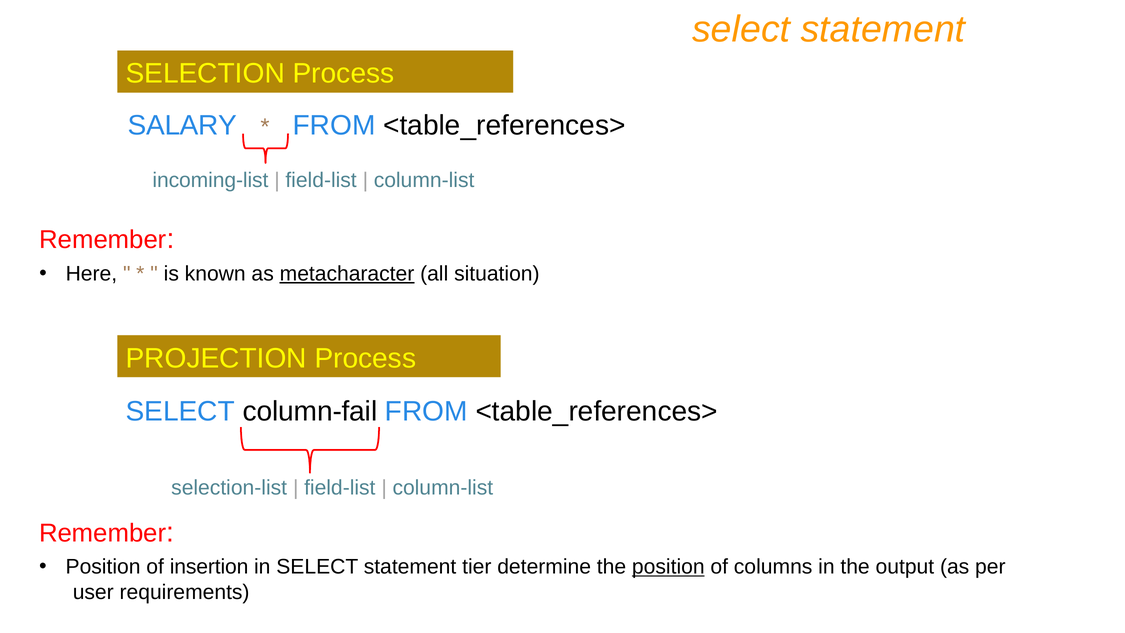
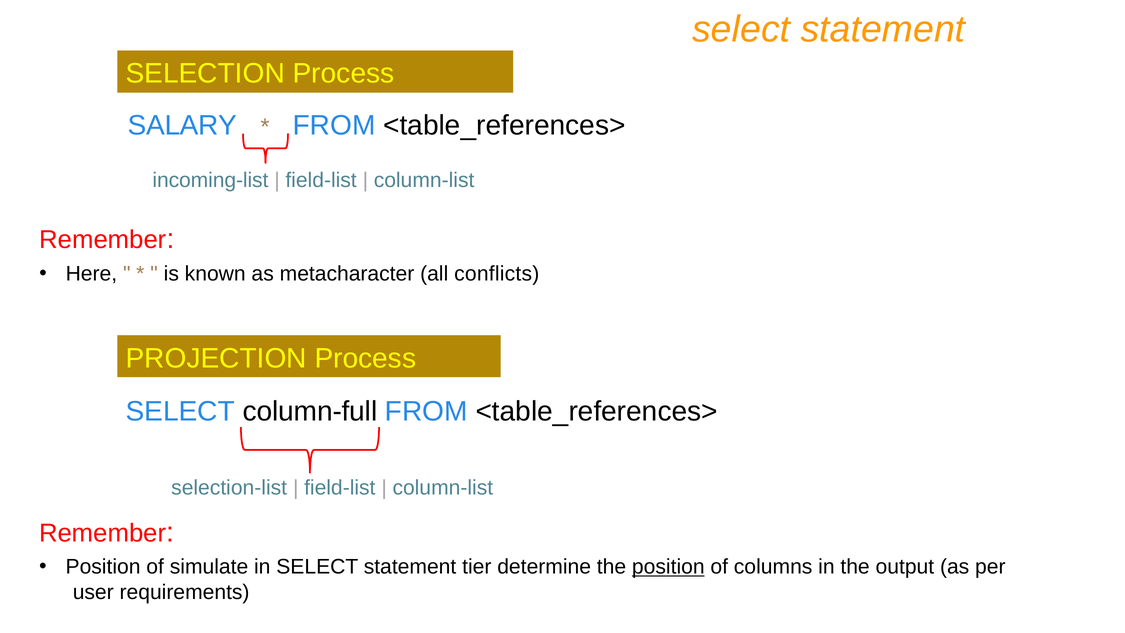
metacharacter underline: present -> none (347, 274)
situation: situation -> conflicts (497, 274)
column-fail: column-fail -> column-full (310, 411)
insertion: insertion -> simulate (209, 567)
